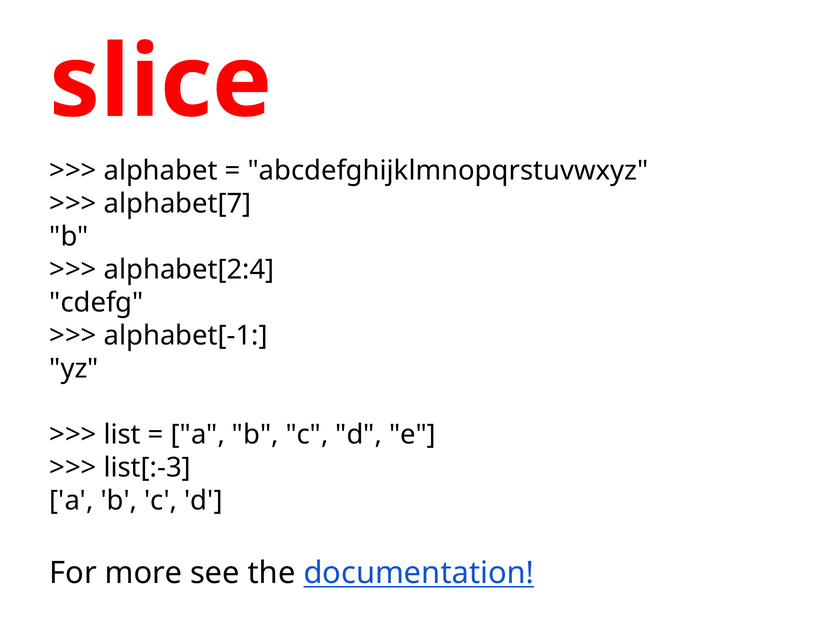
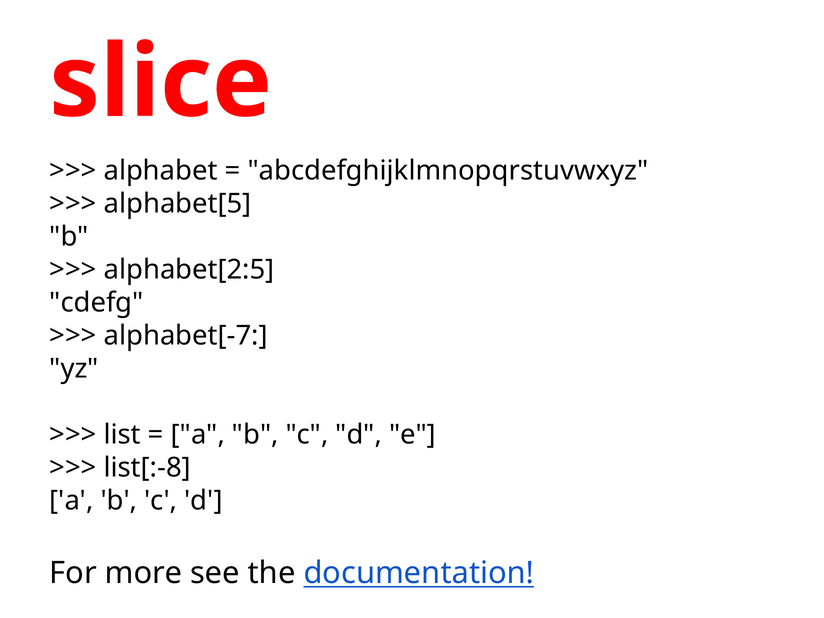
alphabet[7: alphabet[7 -> alphabet[5 (178, 204)
alphabet[2:4: alphabet[2:4 -> alphabet[2:5 (189, 270)
alphabet[-1: alphabet[-1 -> alphabet[-7 (186, 336)
list[:-3: list[:-3 -> list[:-8 (147, 467)
